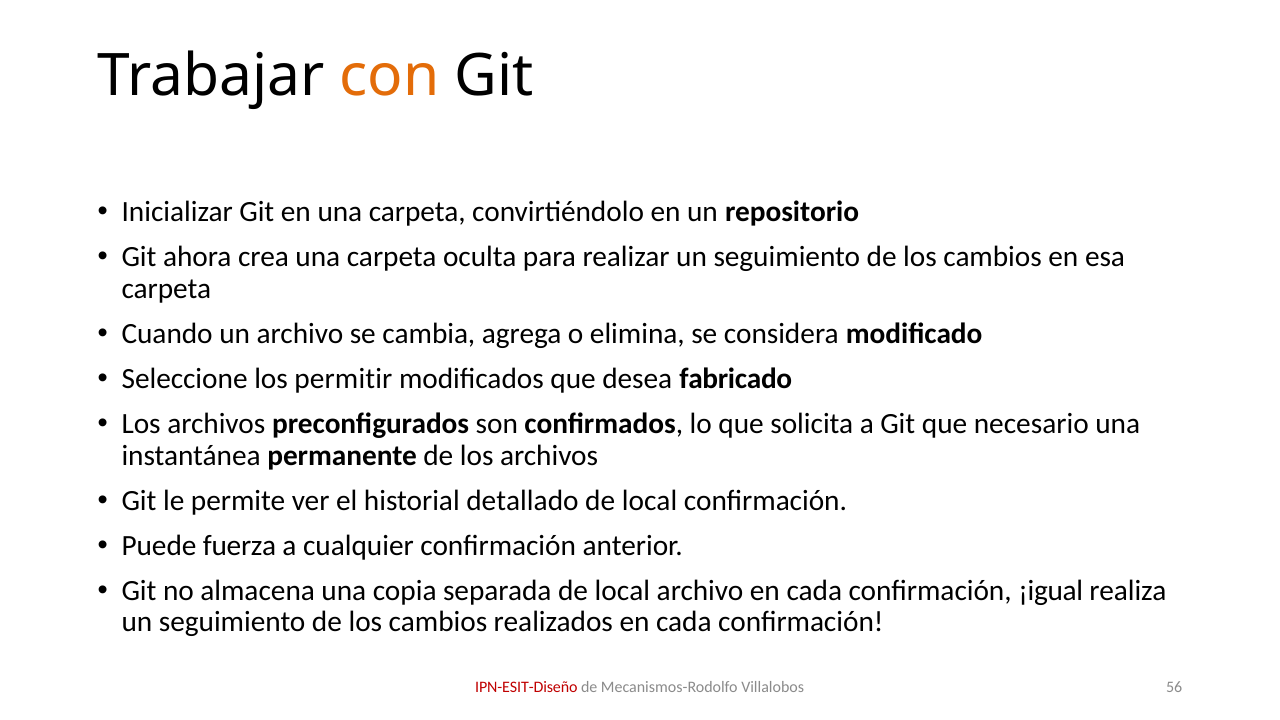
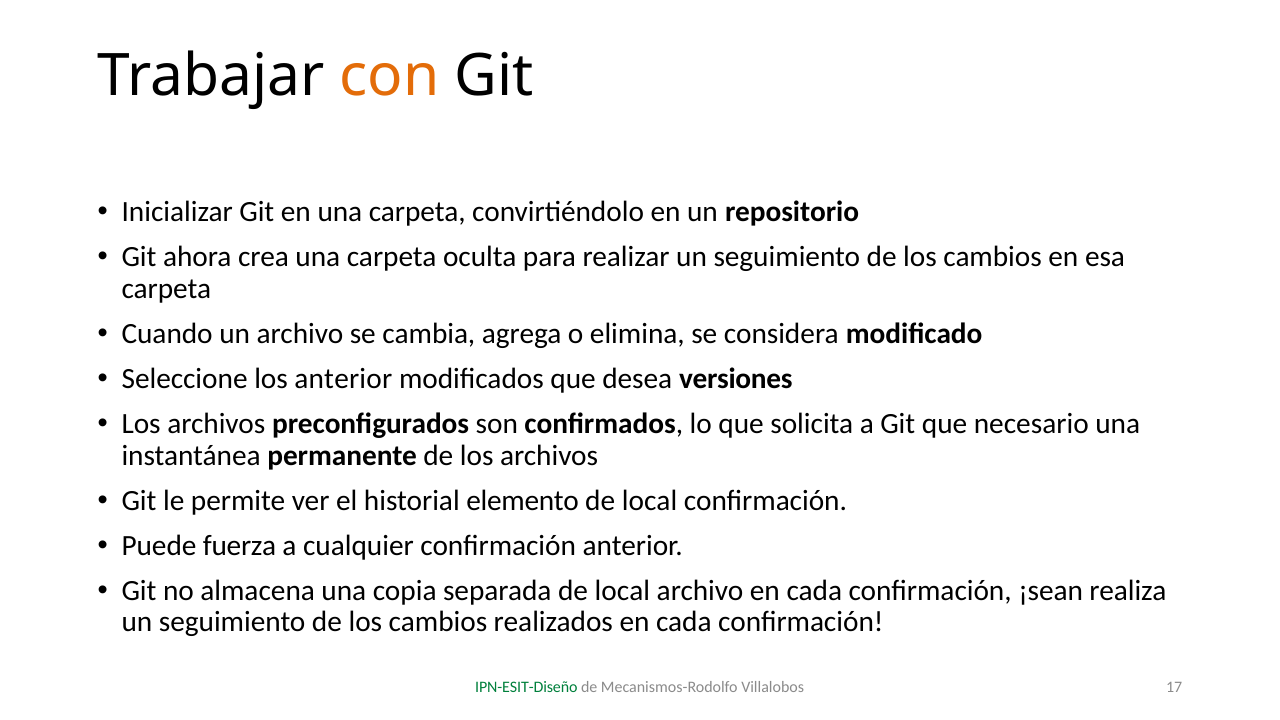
los permitir: permitir -> anterior (343, 379)
fabricado: fabricado -> versiones (736, 379)
detallado: detallado -> elemento (523, 501)
¡igual: ¡igual -> ¡sean (1051, 591)
IPN-ESIT-Diseño colour: red -> green (526, 687)
56: 56 -> 17 (1174, 687)
